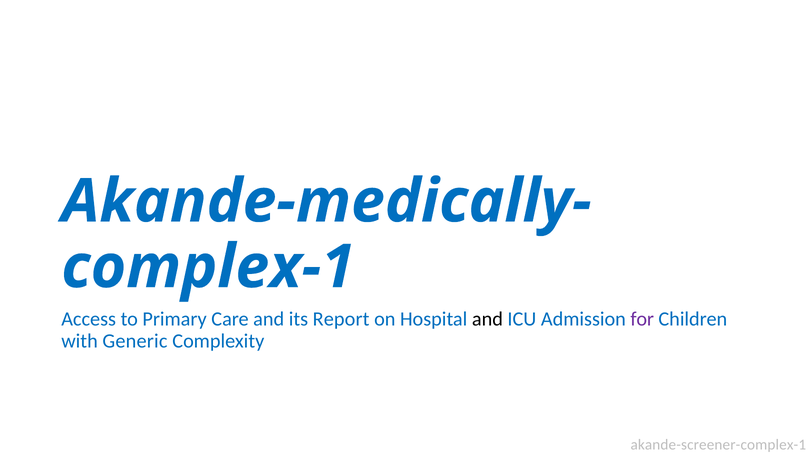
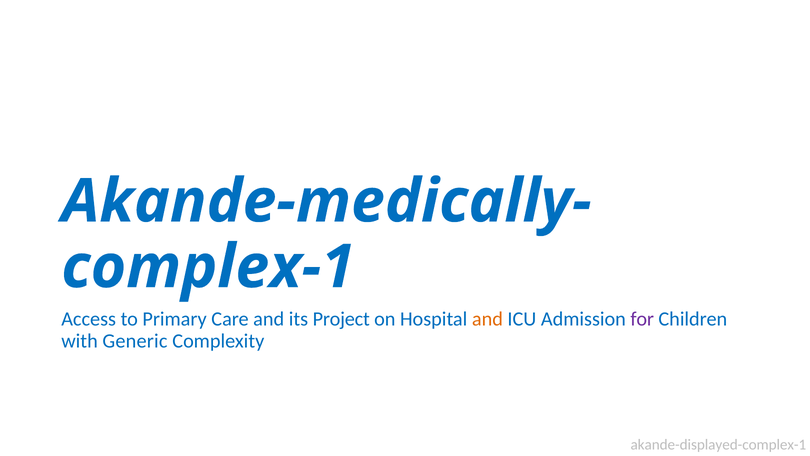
Report: Report -> Project (341, 319)
and colour: black -> orange (487, 319)
akande-screener-complex-1: akande-screener-complex-1 -> akande-displayed-complex-1 (718, 444)
